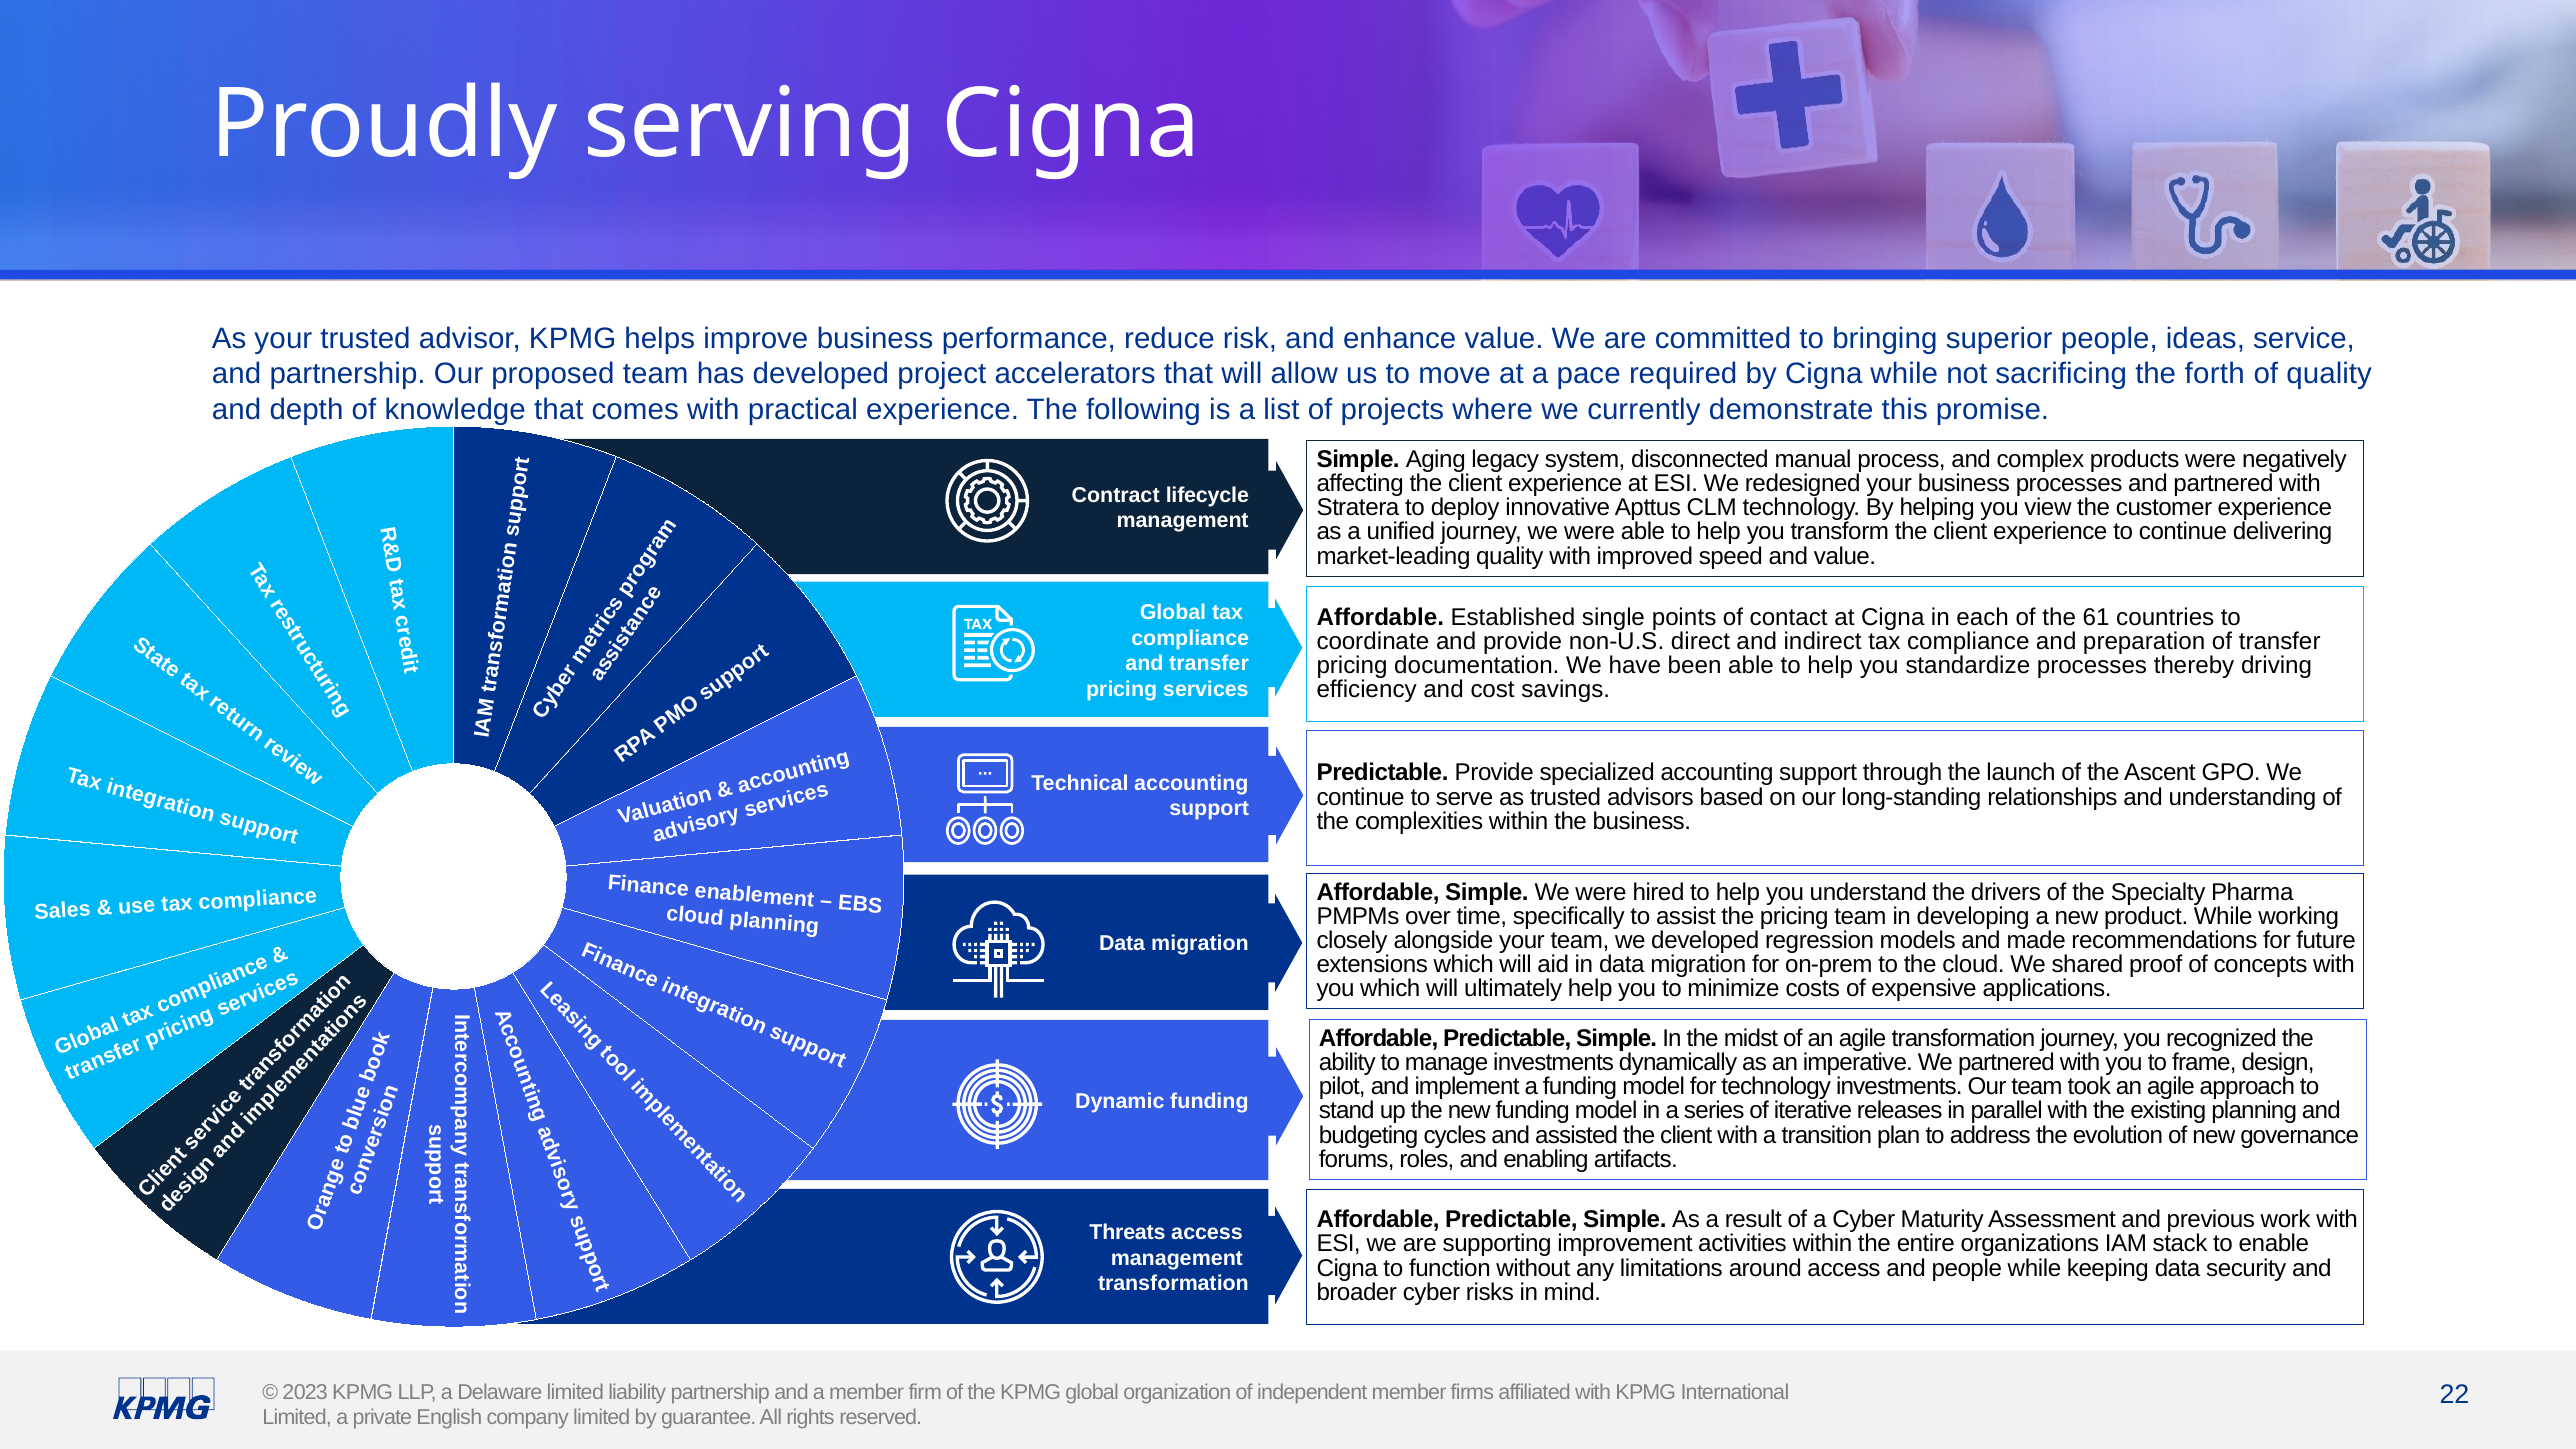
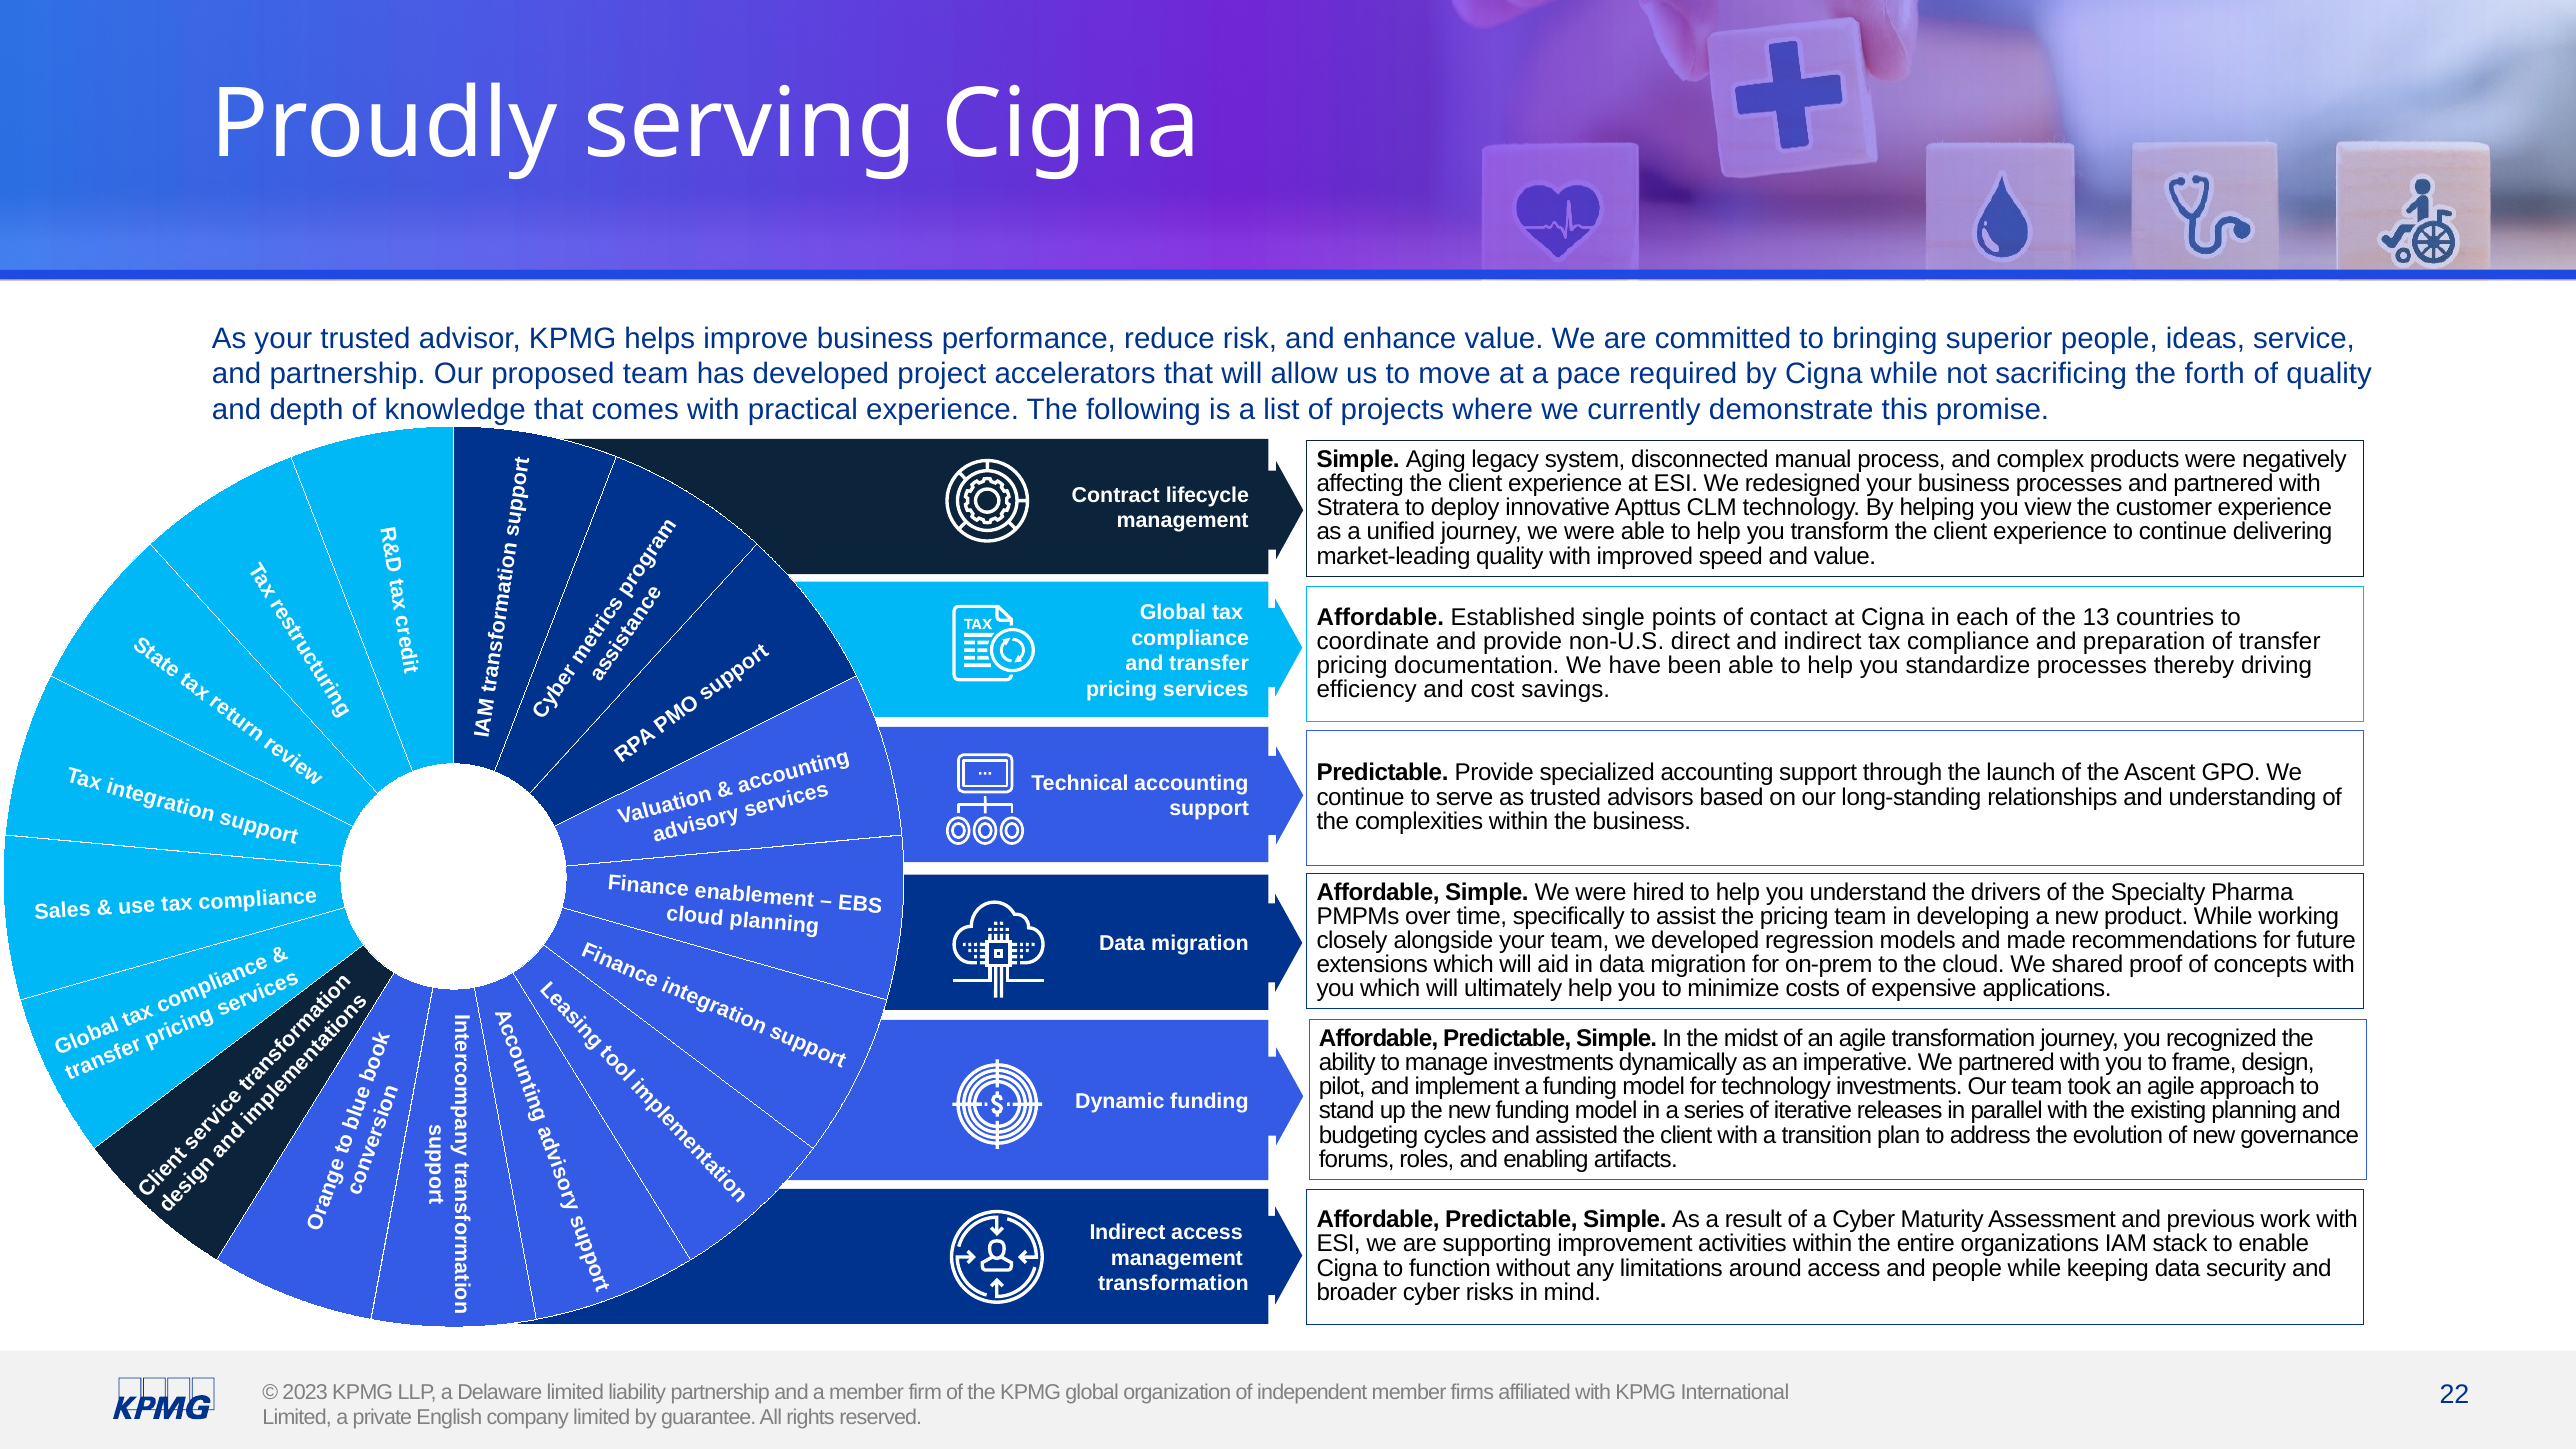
61: 61 -> 13 (2096, 617)
Threats: Threats -> Indirect (1127, 1232)
